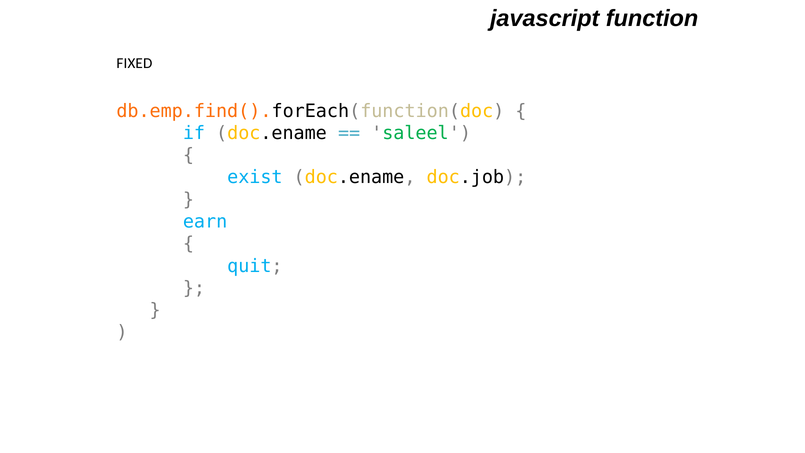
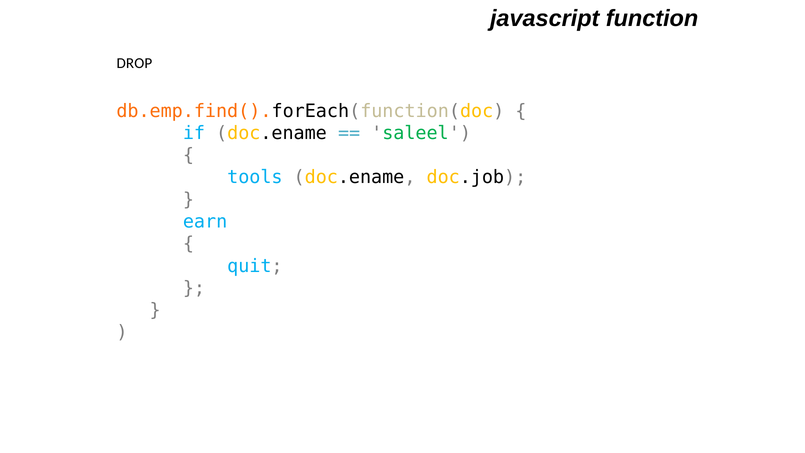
FIXED: FIXED -> DROP (134, 63)
exist: exist -> tools (255, 177)
